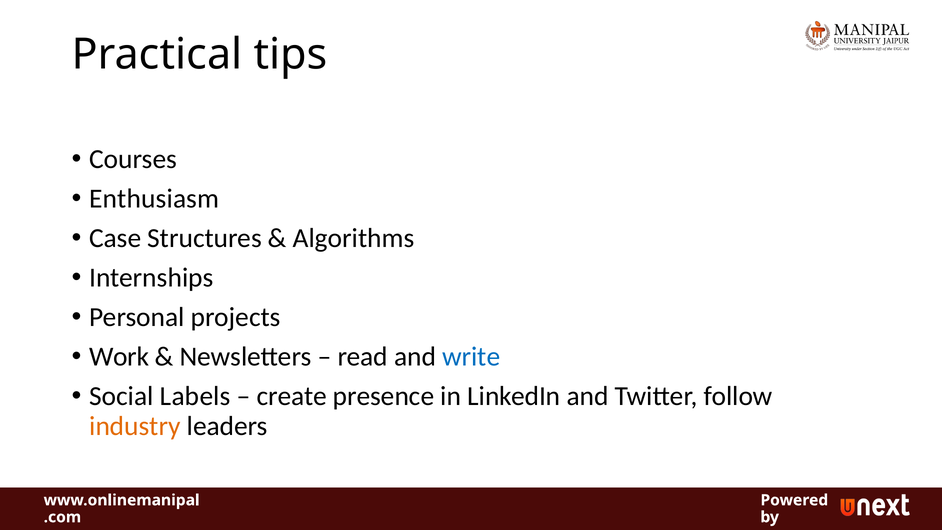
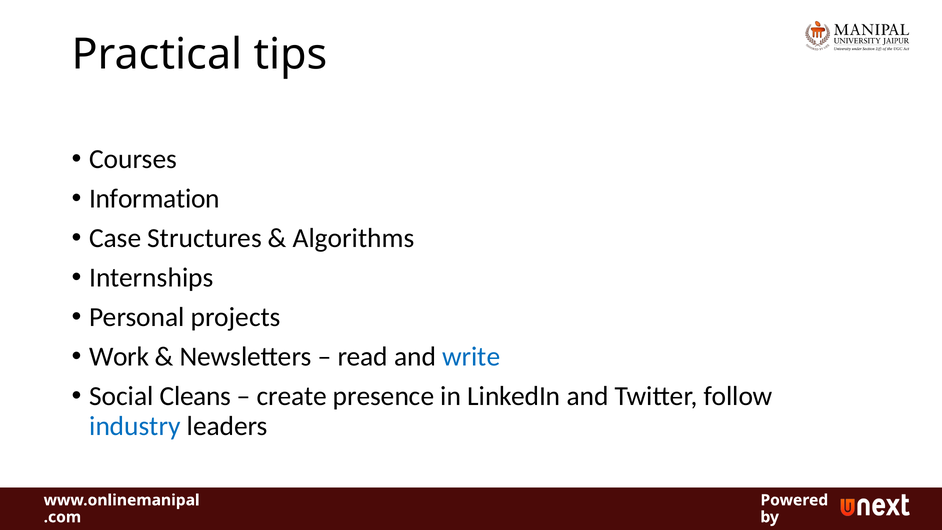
Enthusiasm: Enthusiasm -> Information (154, 199)
Labels: Labels -> Cleans (195, 396)
industry colour: orange -> blue (135, 426)
